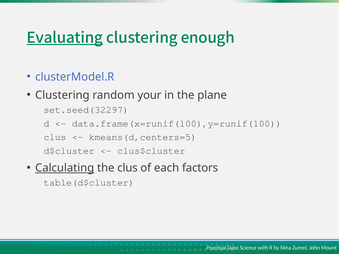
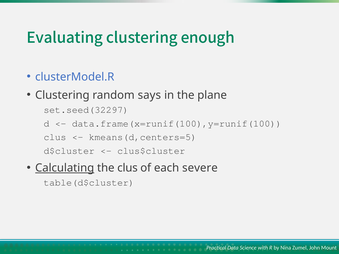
Evaluating underline: present -> none (65, 38)
your: your -> says (149, 95)
factors: factors -> severe (200, 168)
